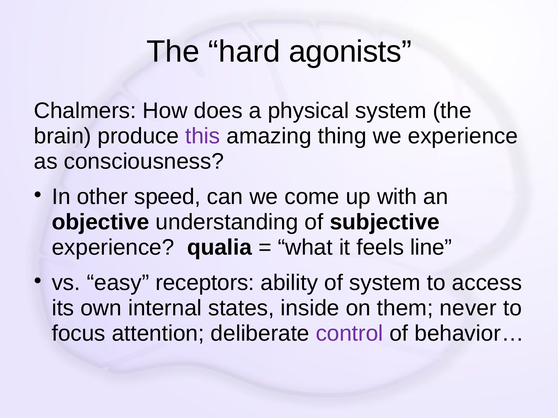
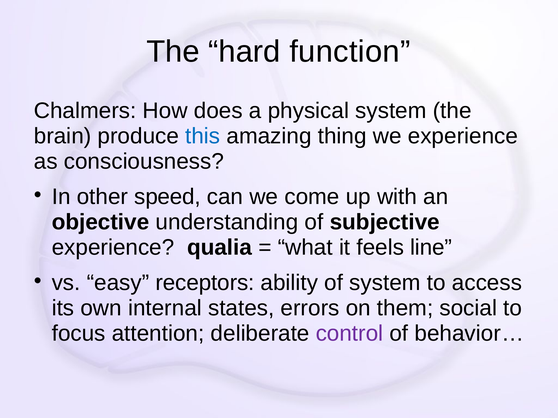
agonists: agonists -> function (350, 52)
this colour: purple -> blue (203, 136)
inside: inside -> errors (310, 309)
never: never -> social (468, 309)
